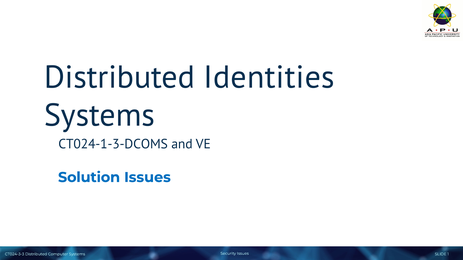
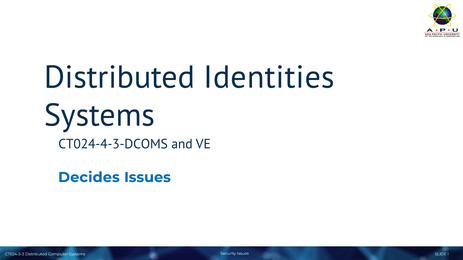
CT024-1-3-DCOMS: CT024-1-3-DCOMS -> CT024-4-3-DCOMS (113, 144)
Solution: Solution -> Decides (89, 178)
